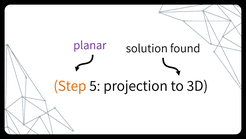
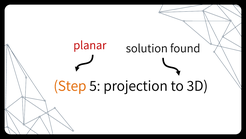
planar colour: purple -> red (90, 45)
